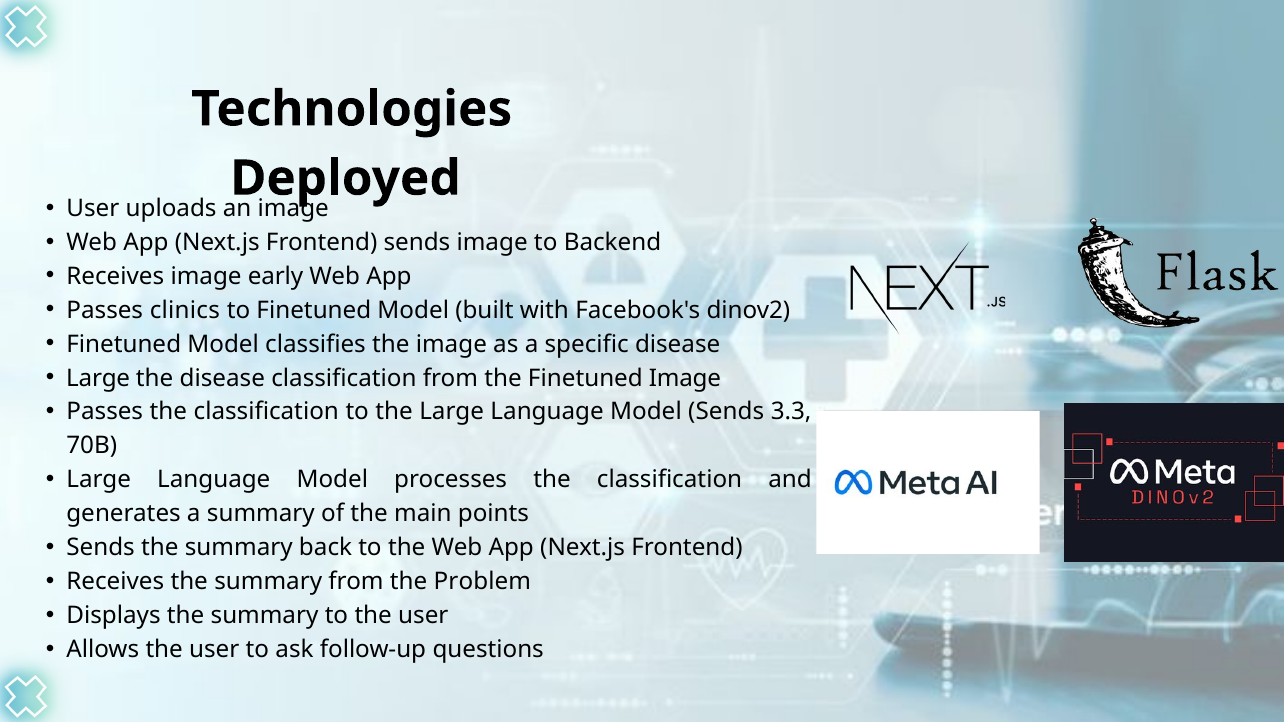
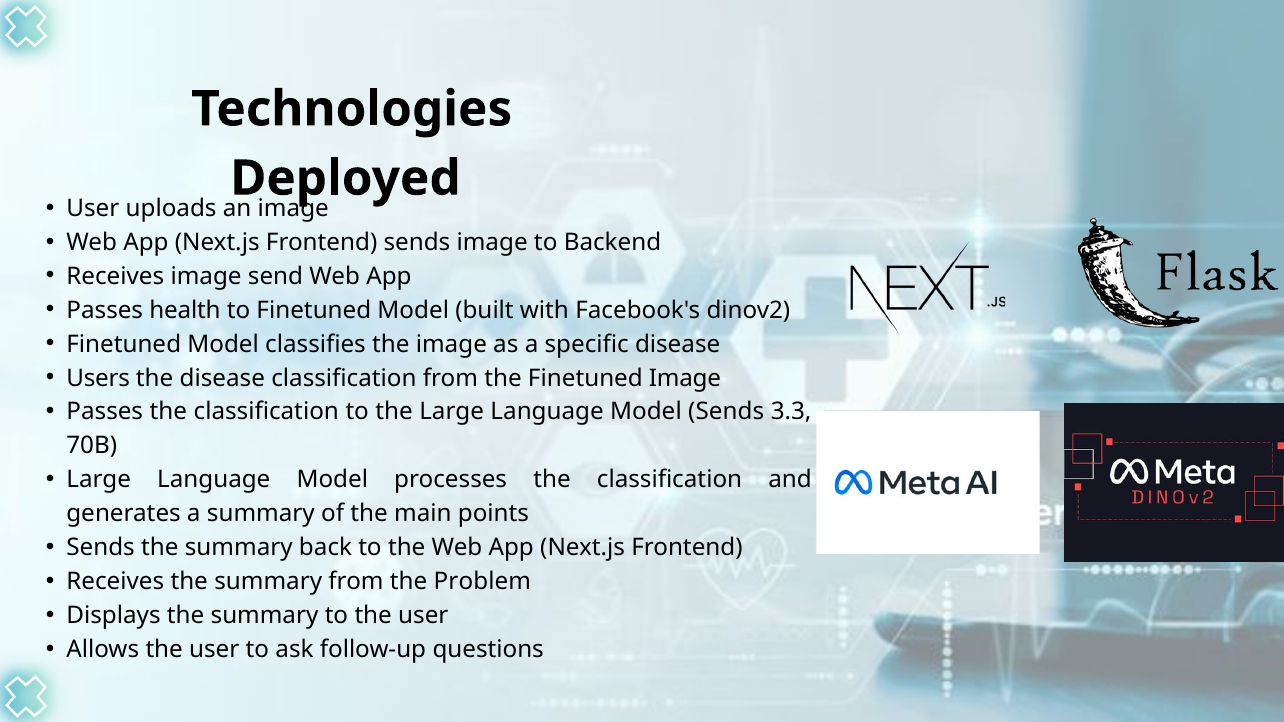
early: early -> send (275, 276)
clinics: clinics -> health (185, 310)
Large: Large -> Users (98, 378)
